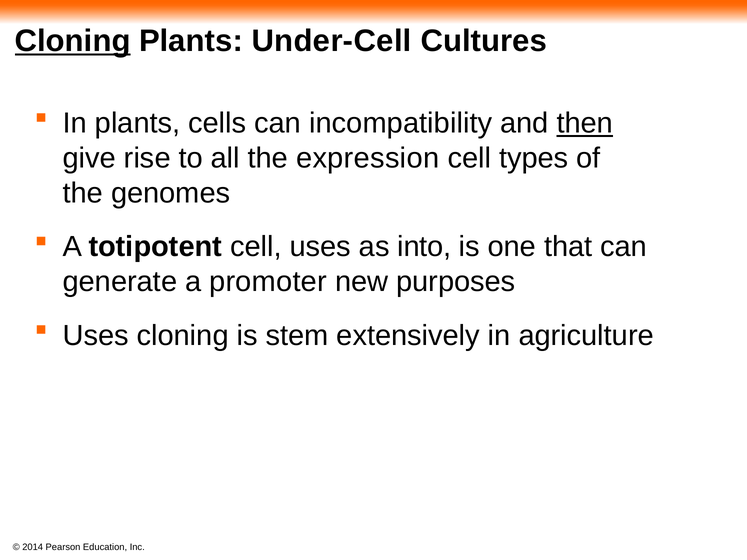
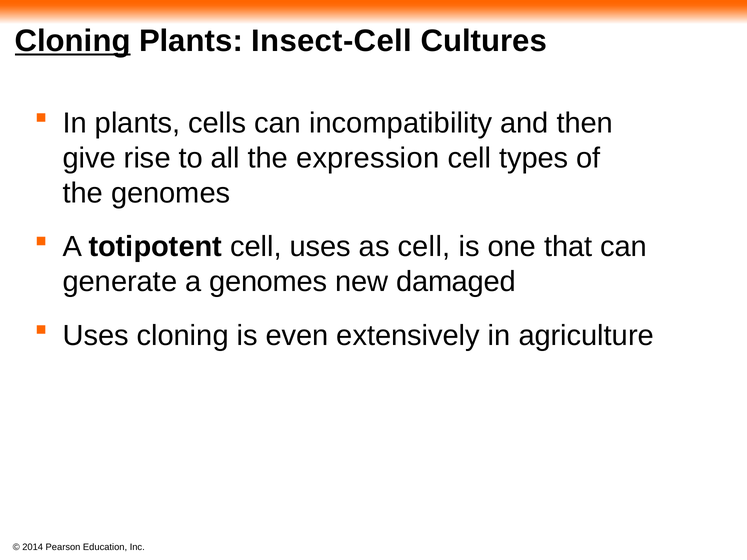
Under-Cell: Under-Cell -> Insect-Cell (332, 41)
then underline: present -> none (585, 123)
as into: into -> cell (424, 247)
a promoter: promoter -> genomes (268, 282)
purposes: purposes -> damaged (456, 282)
stem: stem -> even (297, 336)
